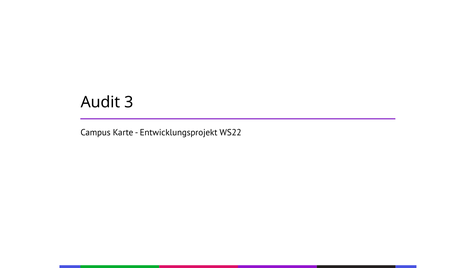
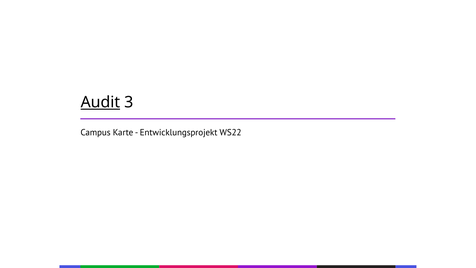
Audit underline: none -> present (100, 102)
